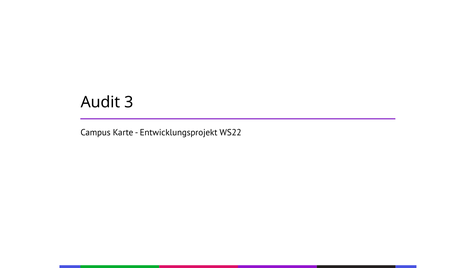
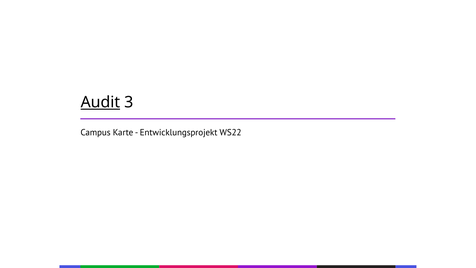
Audit underline: none -> present (100, 102)
